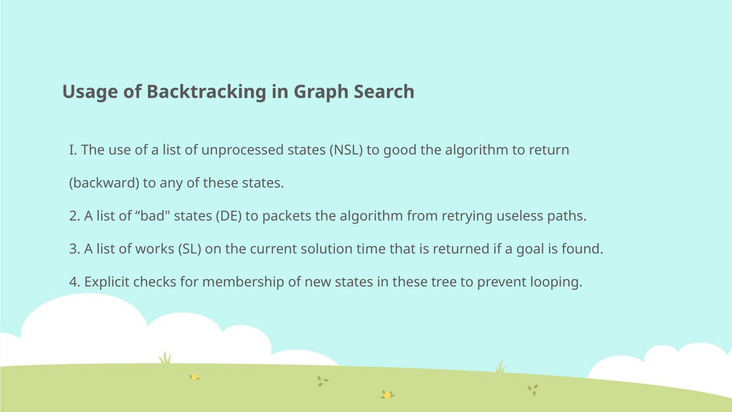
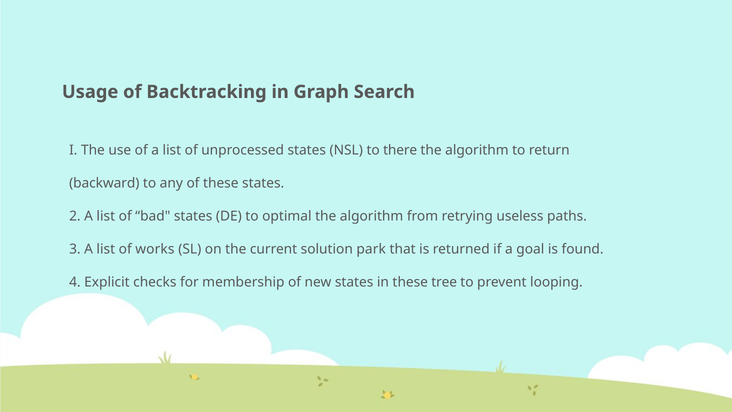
good: good -> there (400, 150)
packets: packets -> optimal (287, 216)
time: time -> park (371, 249)
